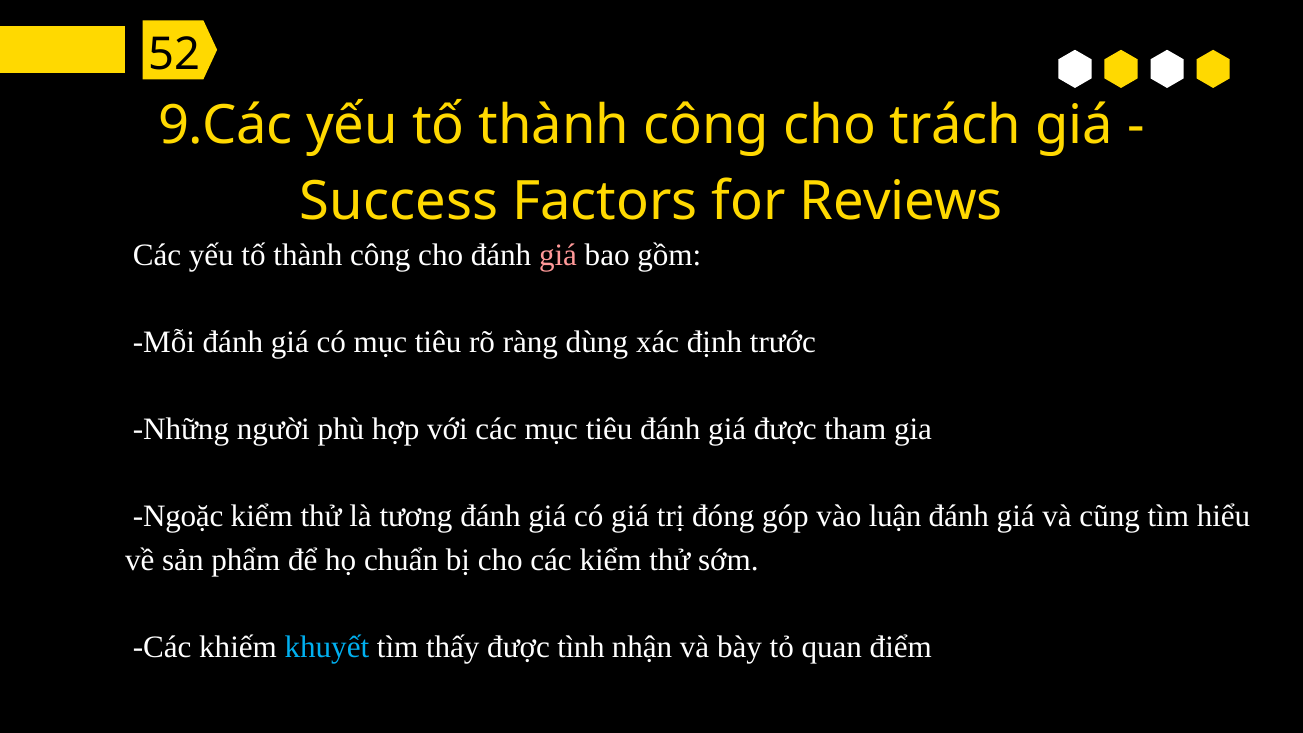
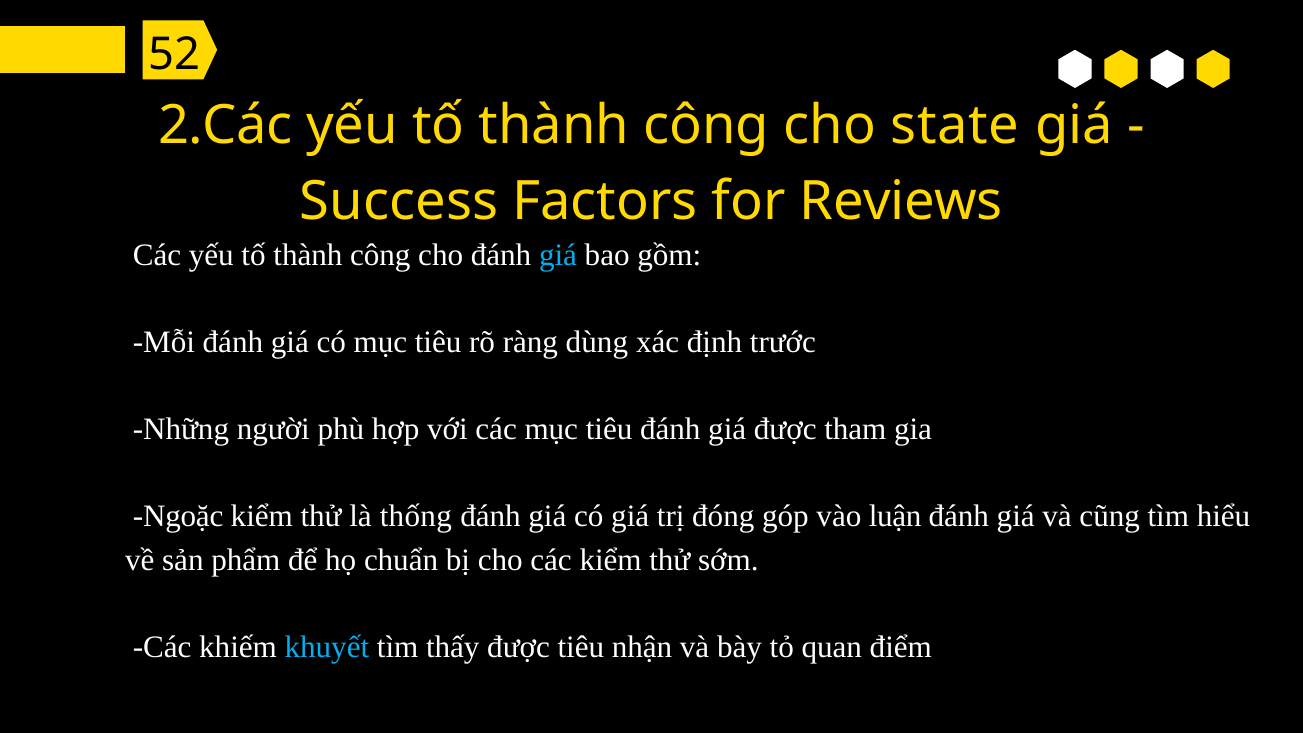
9.Các: 9.Các -> 2.Các (225, 126)
trách: trách -> state (955, 126)
giá colour: pink -> light blue (558, 255)
tương: tương -> thống (416, 516)
được tình: tình -> tiêu (581, 647)
